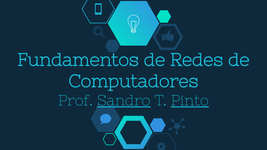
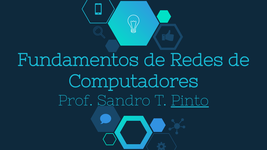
Sandro underline: present -> none (124, 101)
